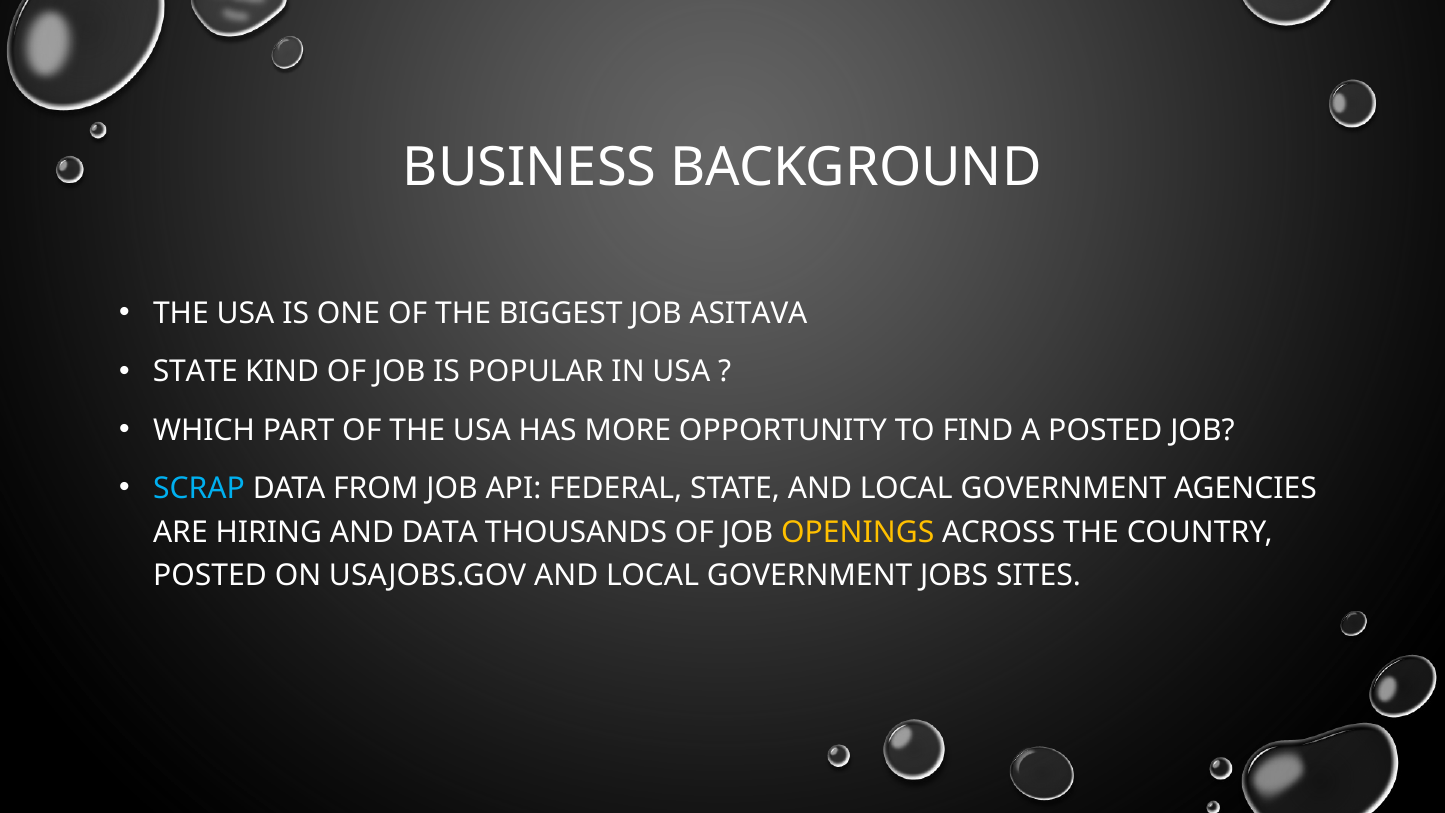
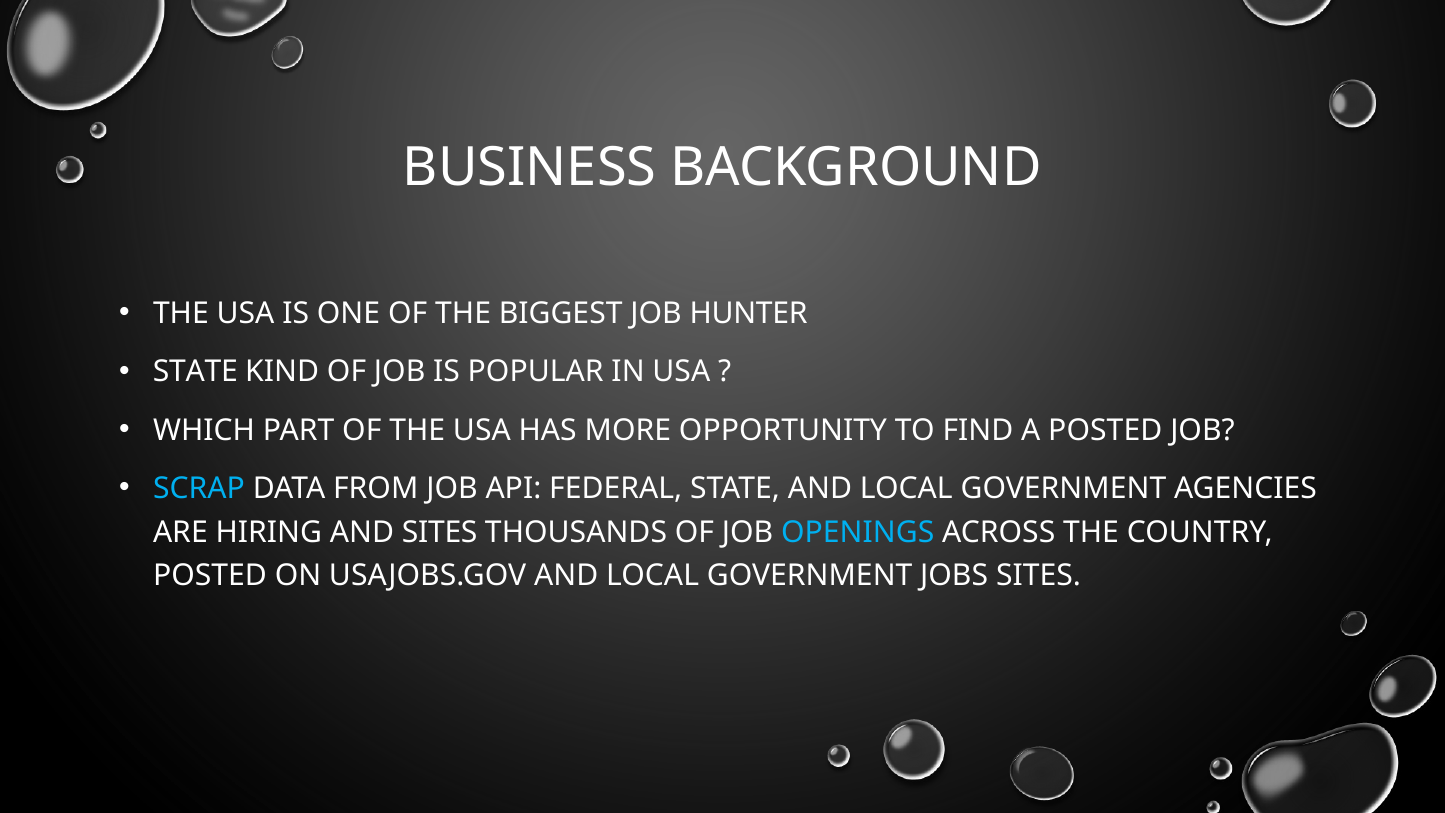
ASITAVA: ASITAVA -> HUNTER (749, 313)
AND DATA: DATA -> SITES (440, 532)
OPENINGS colour: yellow -> light blue (858, 532)
